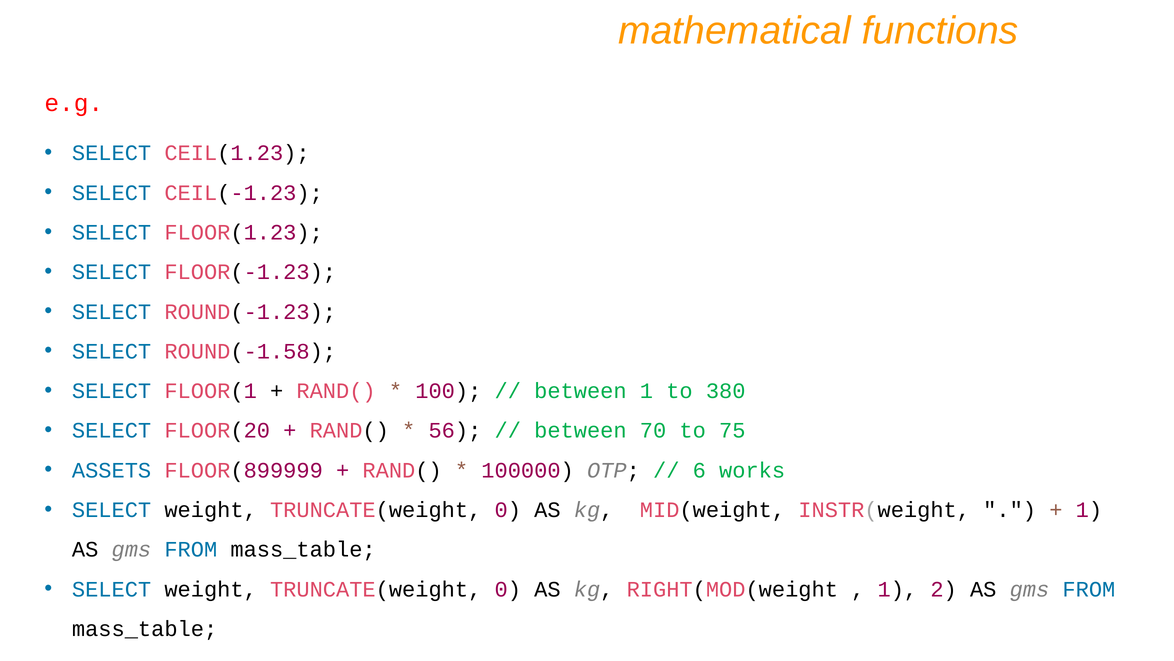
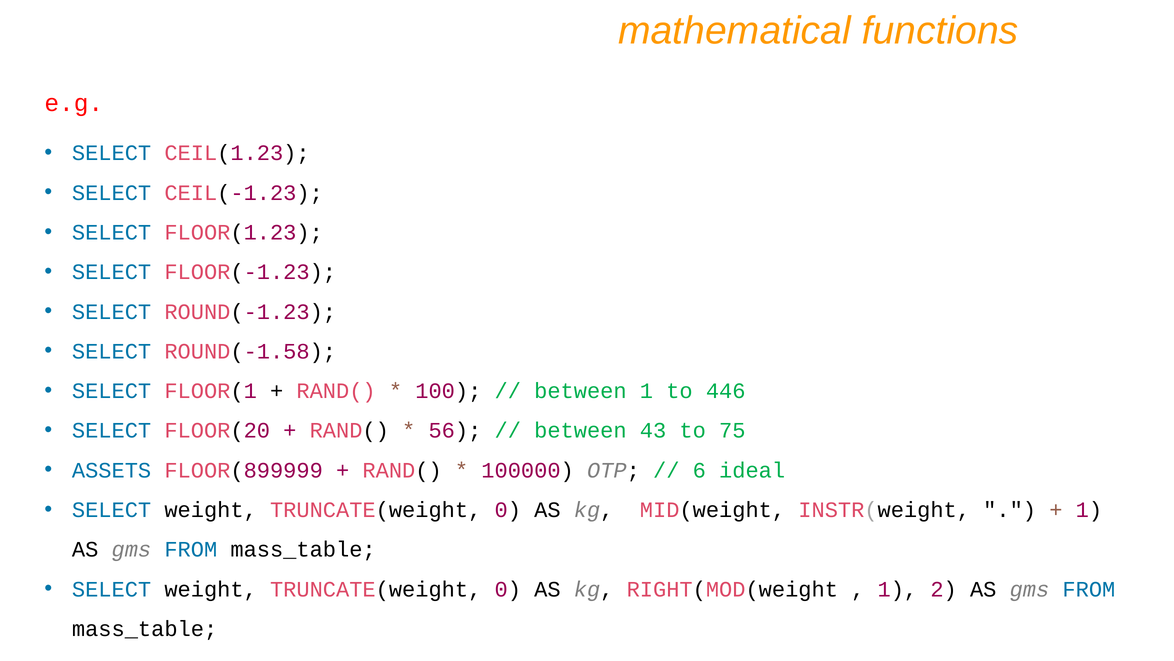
380: 380 -> 446 (726, 391)
70: 70 -> 43 (653, 430)
works: works -> ideal (752, 470)
